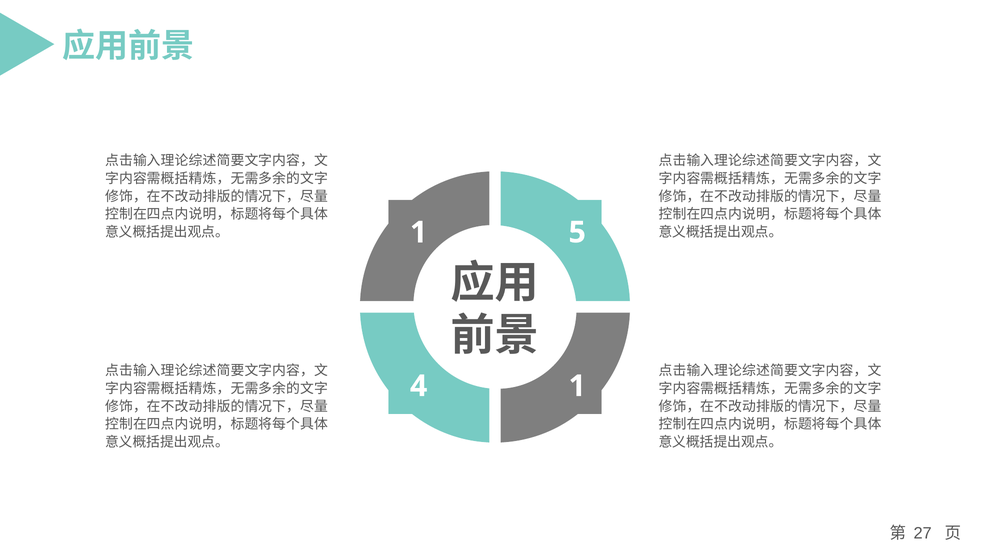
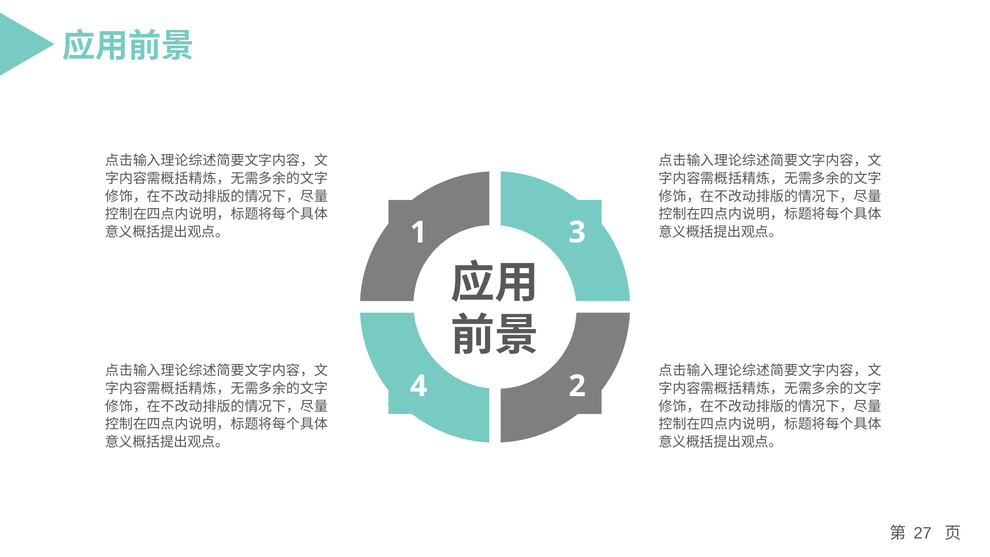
5: 5 -> 3 (577, 232)
4 1: 1 -> 2 (577, 386)
